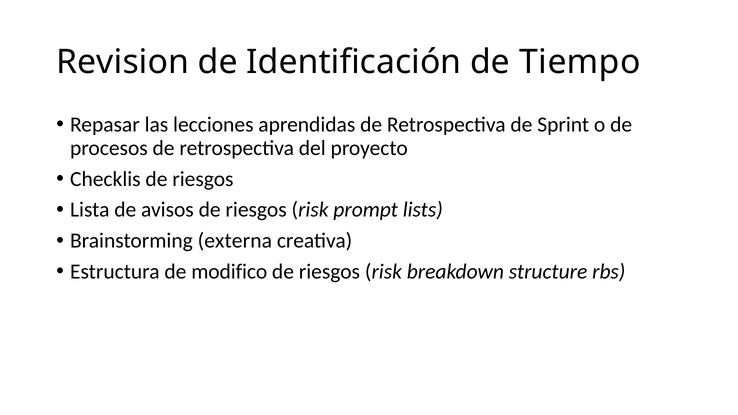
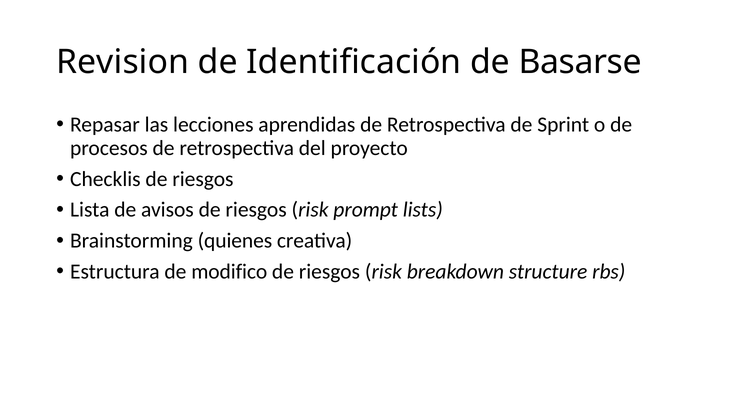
Tiempo: Tiempo -> Basarse (580, 62)
externa: externa -> quienes (235, 241)
